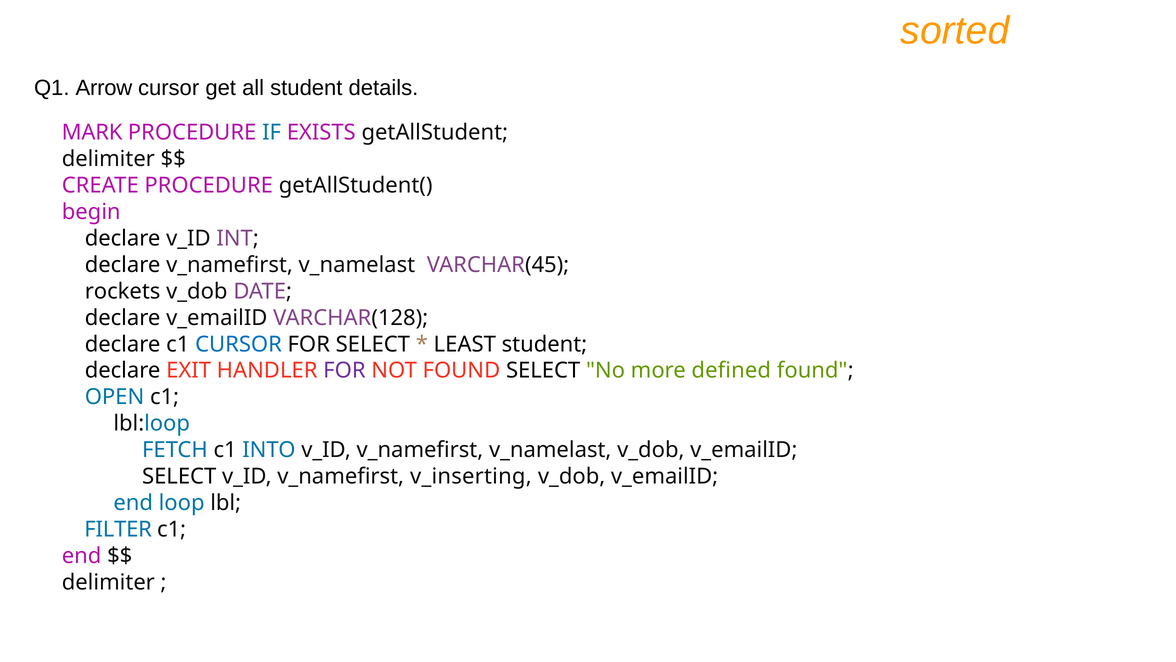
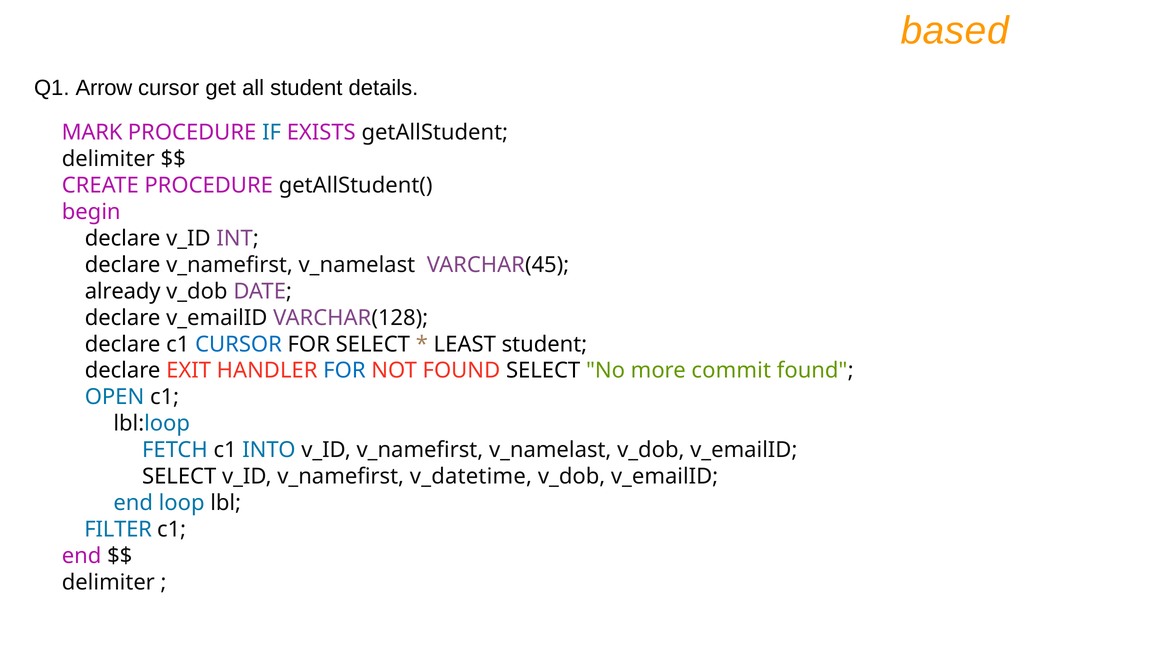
sorted: sorted -> based (955, 31)
rockets: rockets -> already (123, 291)
FOR colour: purple -> blue (344, 370)
defined: defined -> commit (731, 370)
v_inserting: v_inserting -> v_datetime (471, 476)
